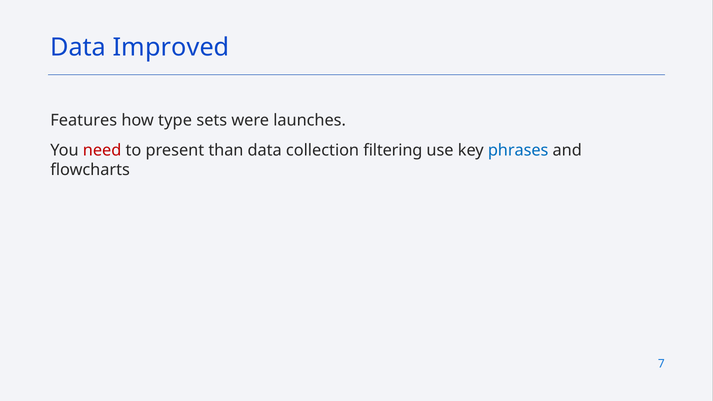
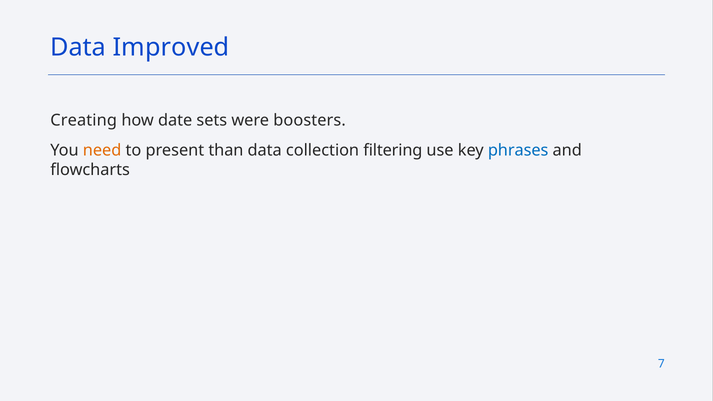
Features: Features -> Creating (84, 120)
type: type -> date (175, 120)
launches: launches -> boosters (310, 120)
need colour: red -> orange (102, 150)
